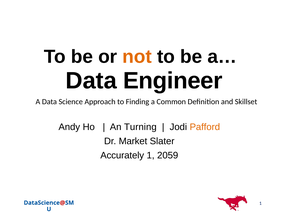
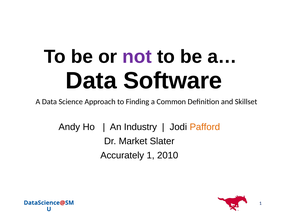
not colour: orange -> purple (137, 57)
Engineer: Engineer -> Software (173, 81)
Turning: Turning -> Industry (140, 127)
2059: 2059 -> 2010 (168, 155)
